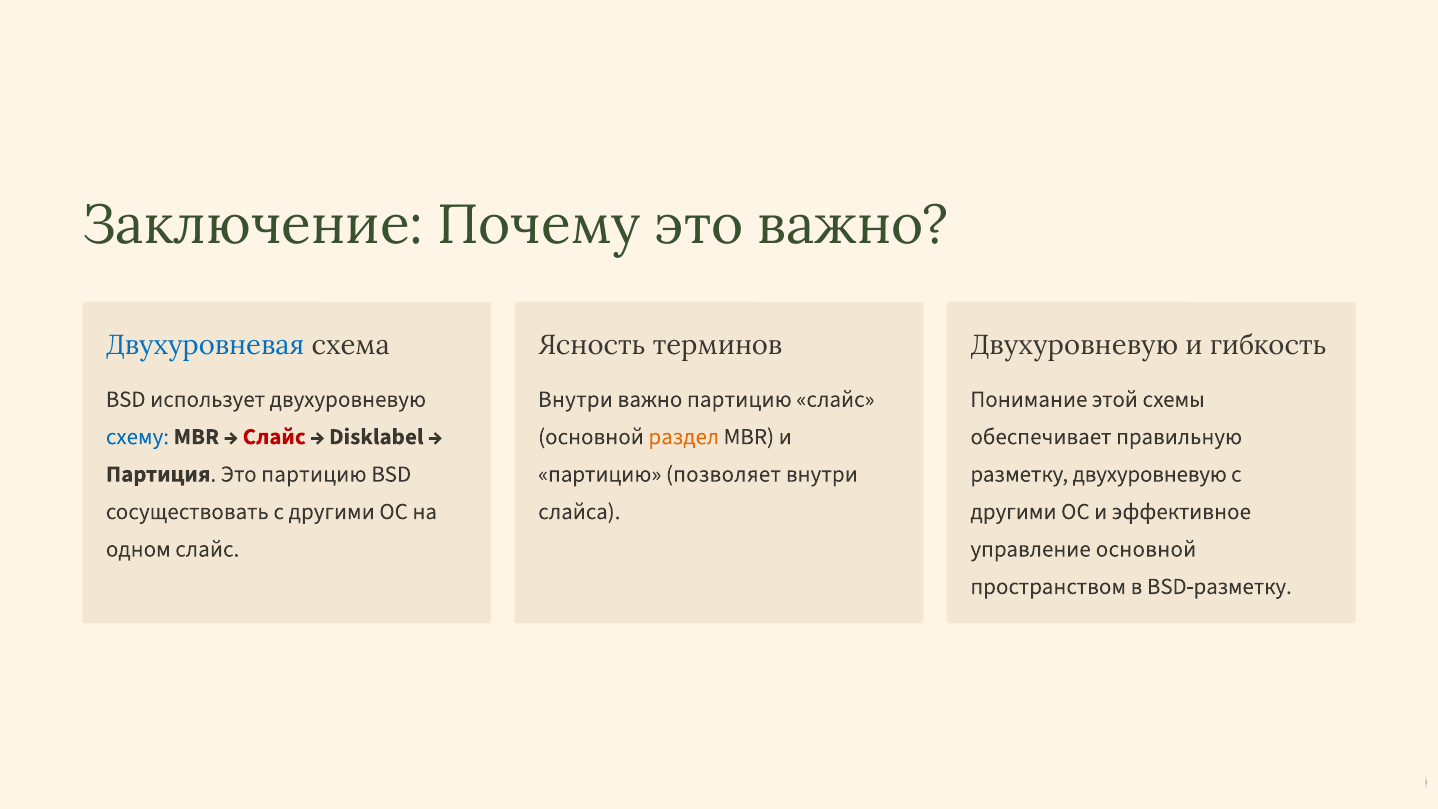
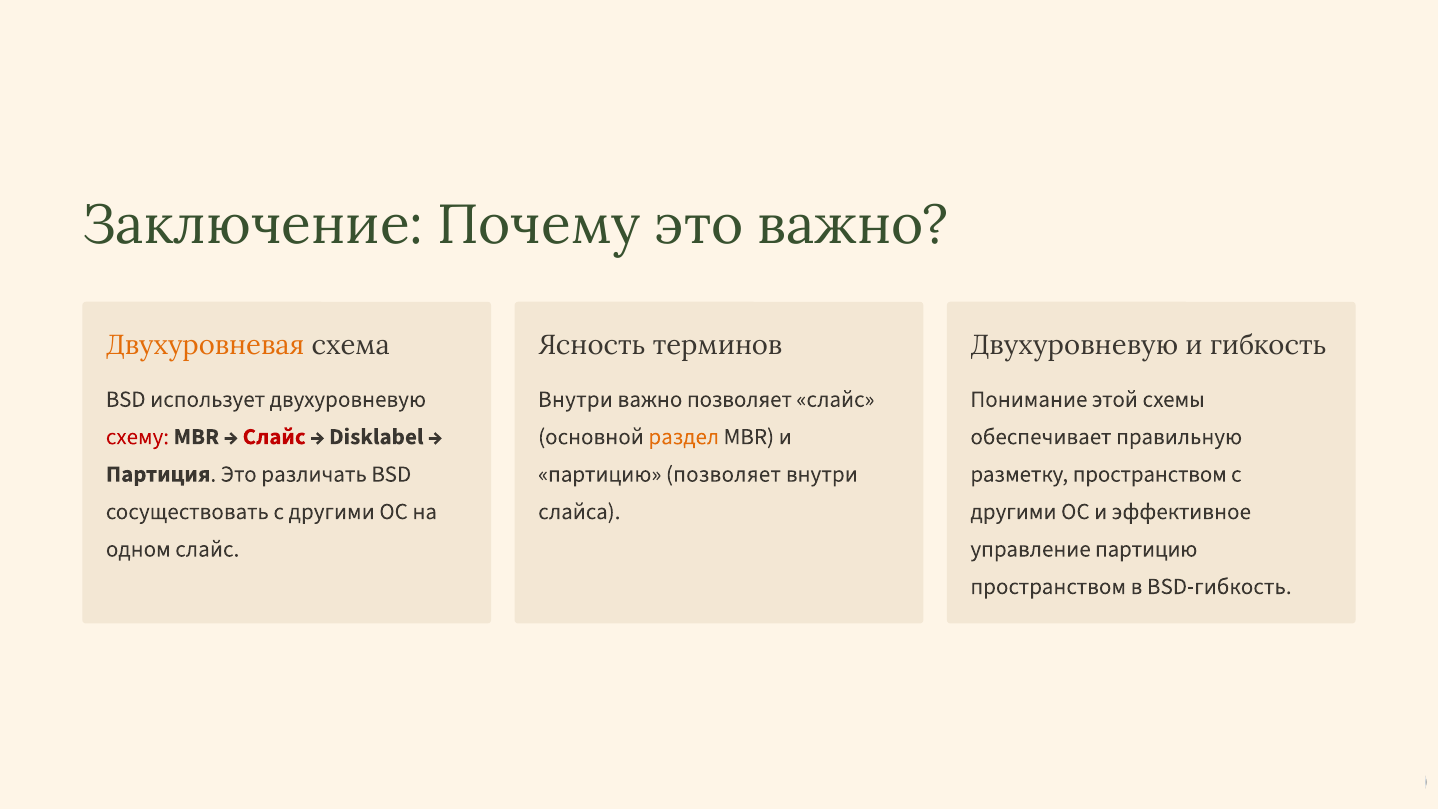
Двухуровневая colour: blue -> orange (205, 345)
важно партицию: партицию -> позволяет (739, 399)
схему colour: blue -> red (137, 437)
Это партицию: партицию -> различать (314, 474)
разметку двухуровневую: двухуровневую -> пространством (1150, 474)
управление основной: основной -> партицию (1146, 549)
BSD-разметку: BSD-разметку -> BSD-гибкость (1219, 586)
